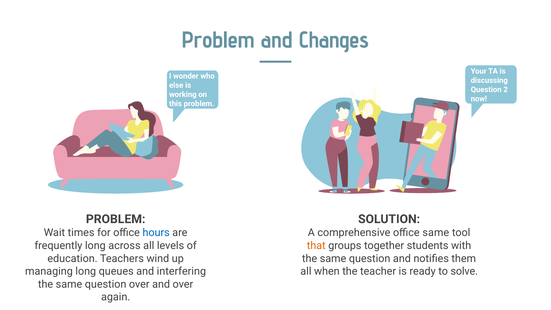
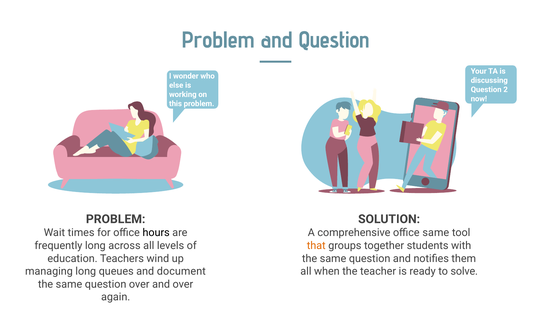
and Changes: Changes -> Question (334, 40)
hours colour: blue -> black (156, 233)
interfering: interfering -> document (181, 271)
